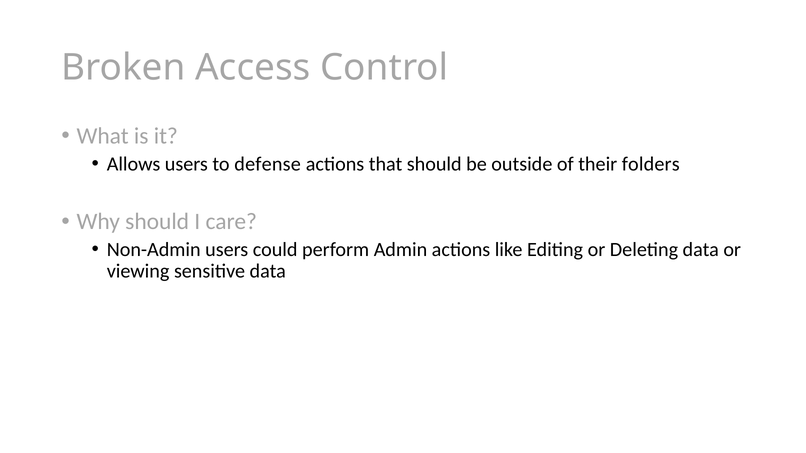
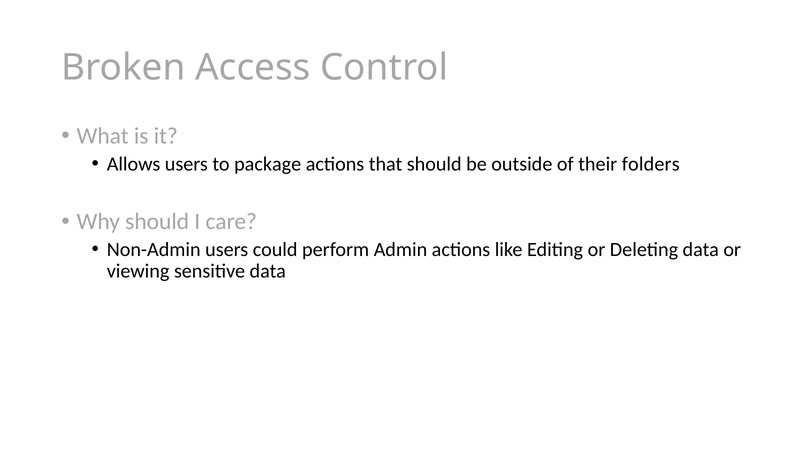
defense: defense -> package (268, 164)
